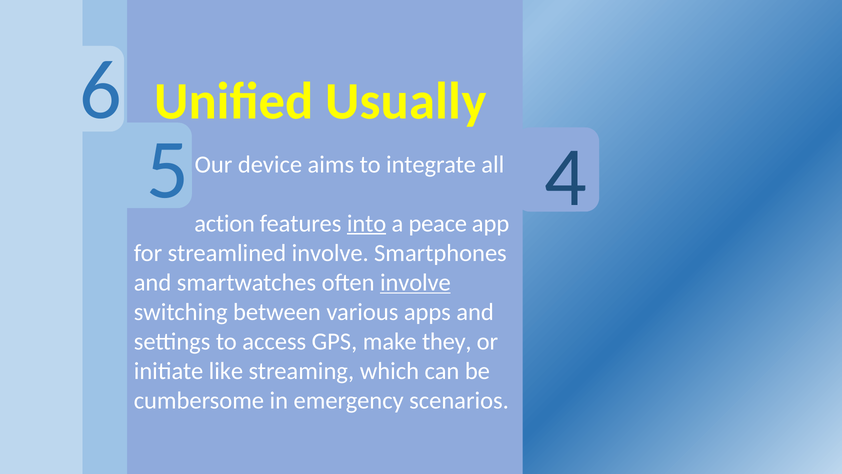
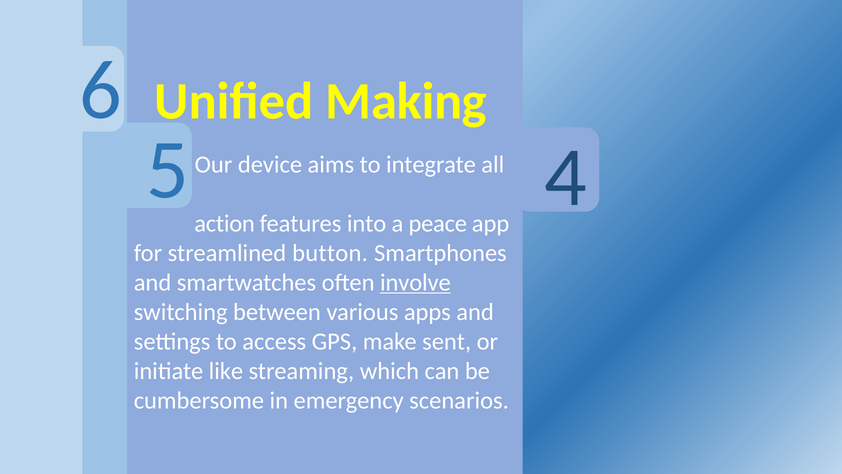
Usually: Usually -> Making (406, 101)
into underline: present -> none (367, 223)
streamlined involve: involve -> button (330, 253)
they: they -> sent (447, 341)
